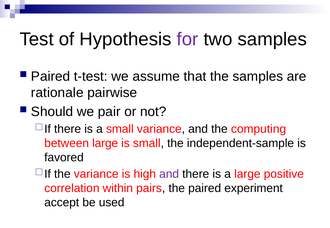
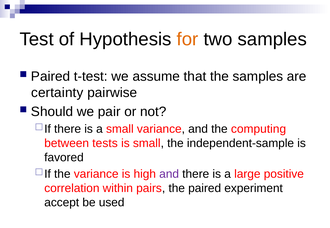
for colour: purple -> orange (188, 39)
rationale: rationale -> certainty (57, 93)
between large: large -> tests (105, 144)
